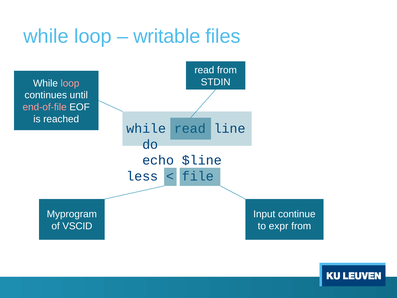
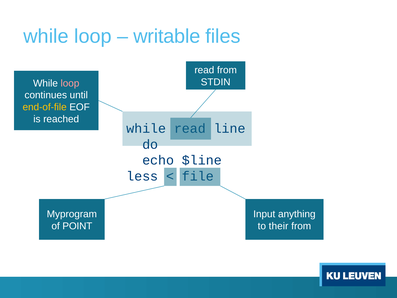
end-of-file colour: pink -> yellow (45, 107)
continue: continue -> anything (297, 214)
VSCID: VSCID -> POINT (77, 226)
expr: expr -> their (279, 226)
